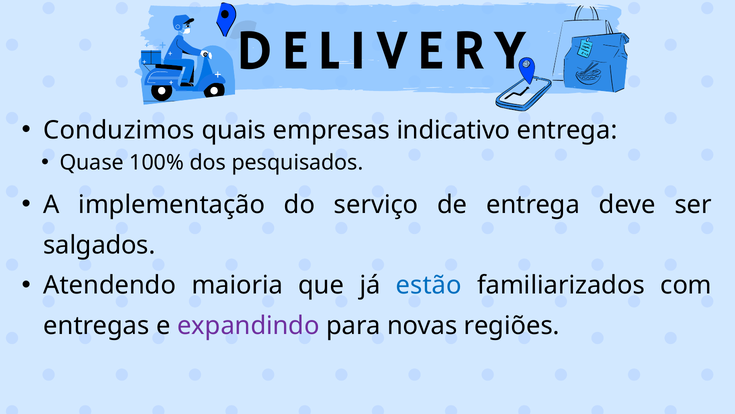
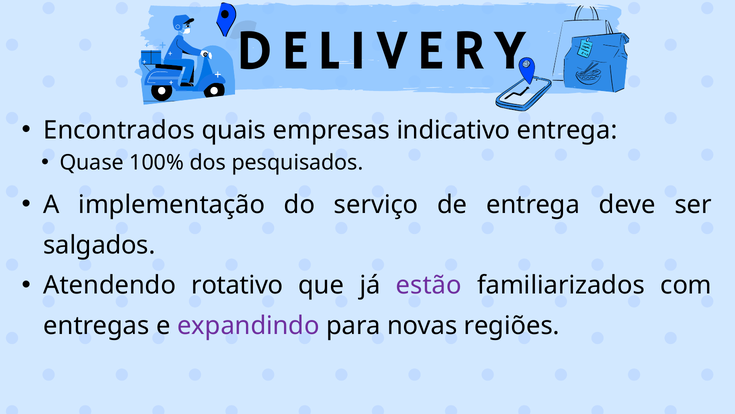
Conduzimos: Conduzimos -> Encontrados (119, 130)
maioria: maioria -> rotativo (237, 285)
estão colour: blue -> purple (429, 285)
